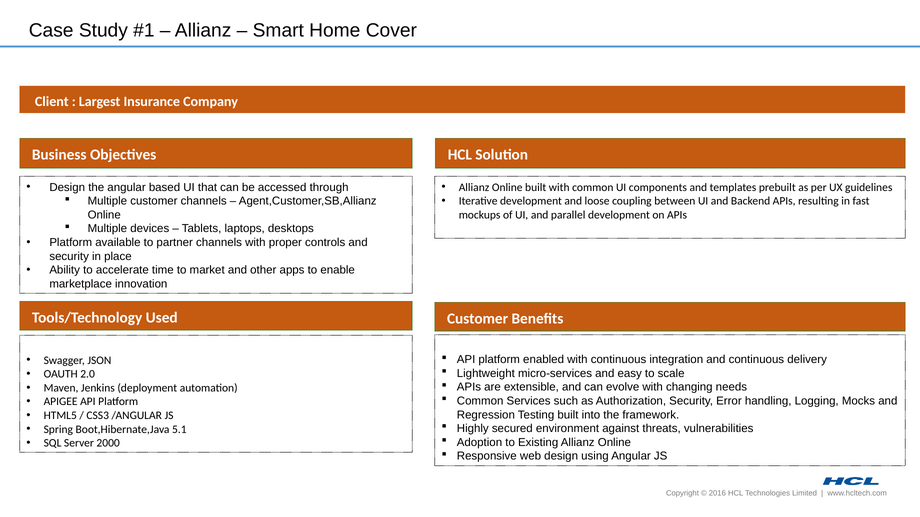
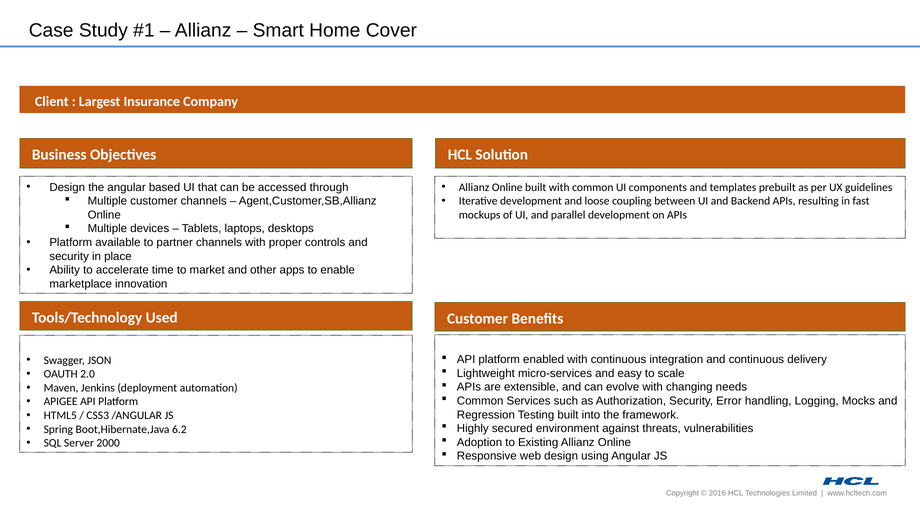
5.1: 5.1 -> 6.2 (179, 430)
